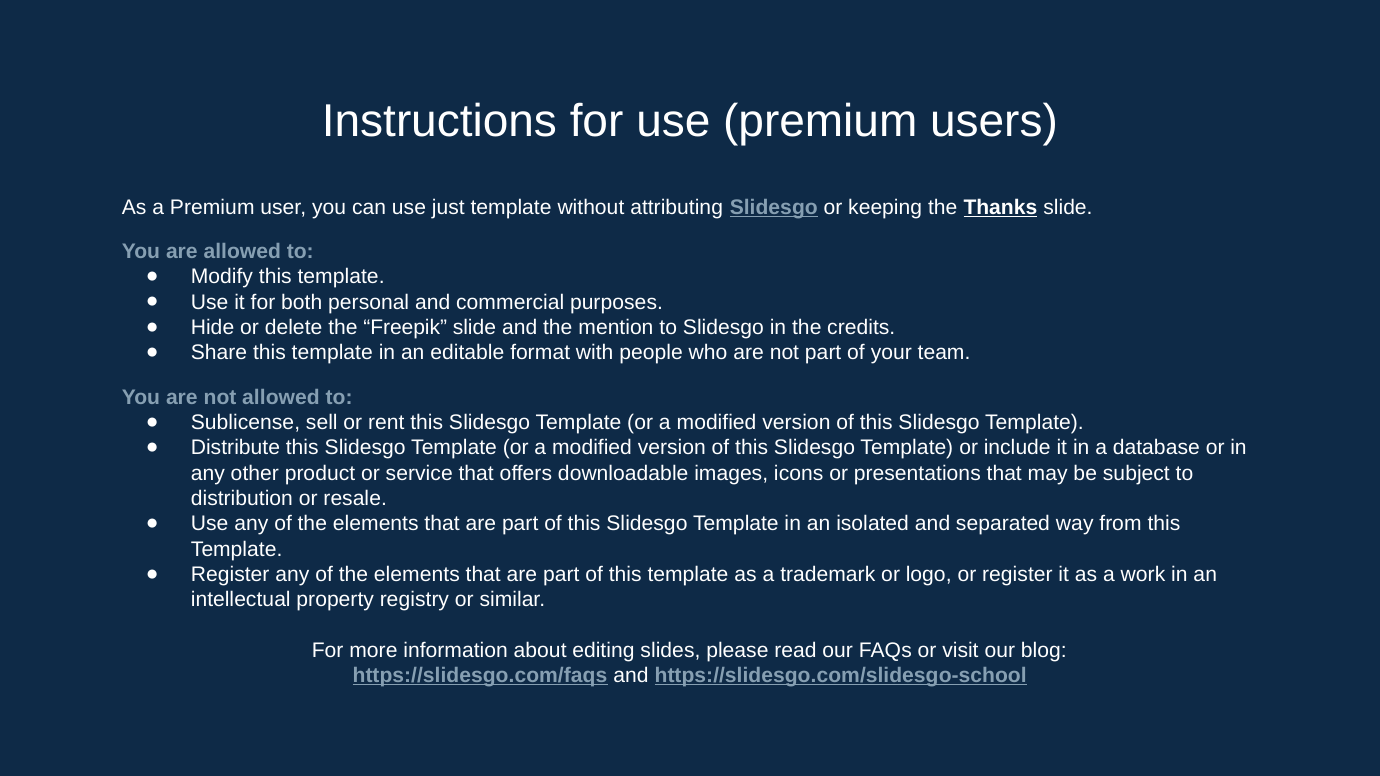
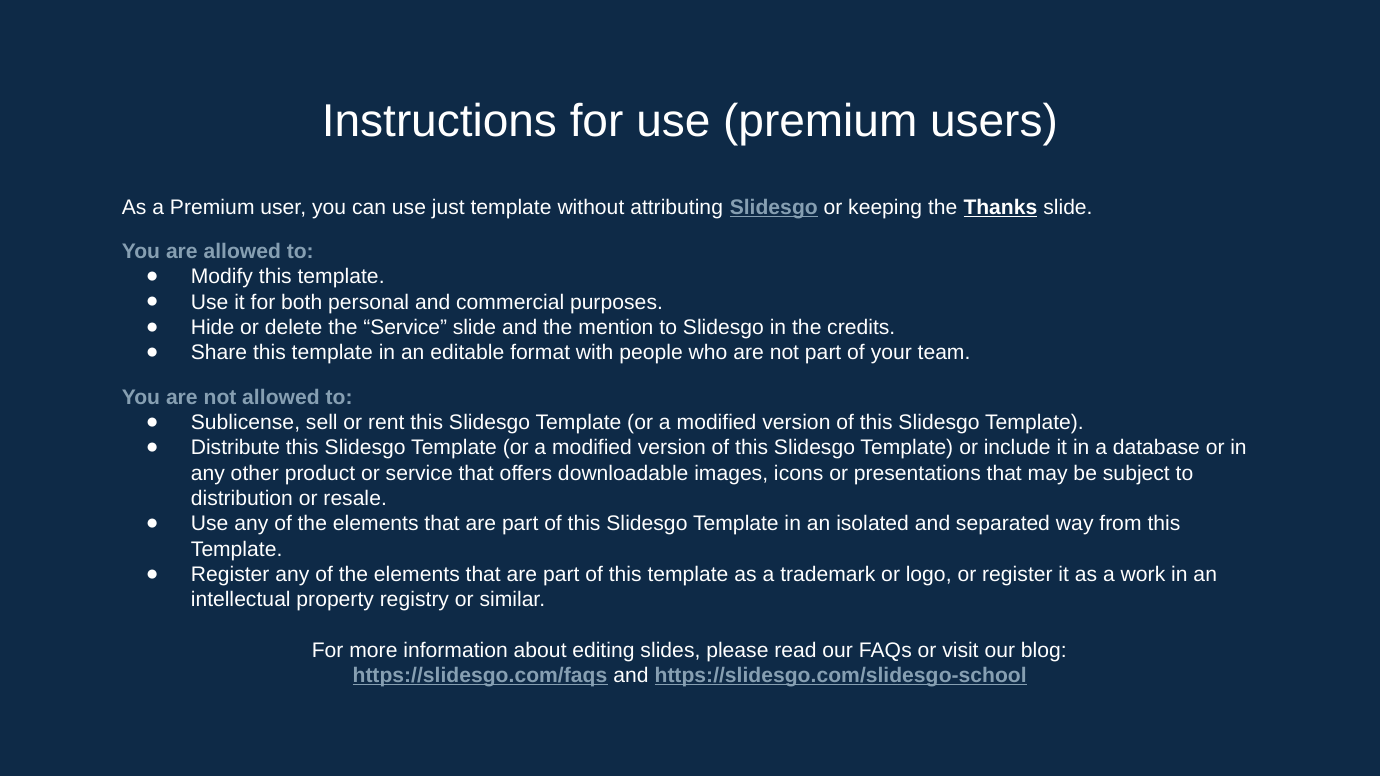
the Freepik: Freepik -> Service (405, 328)
